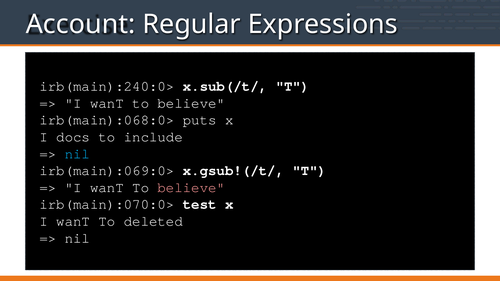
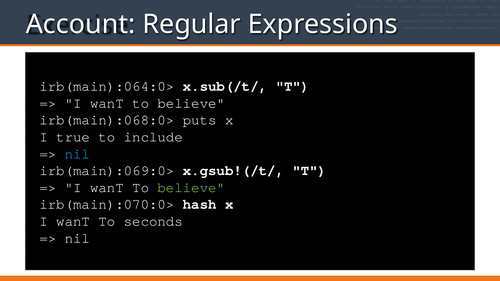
irb(main):240:0>: irb(main):240:0> -> irb(main):064:0> (107, 86)
docs: docs -> true (73, 137)
believe colour: pink -> light green (191, 188)
test: test -> hash (200, 204)
deleted: deleted -> seconds (153, 221)
